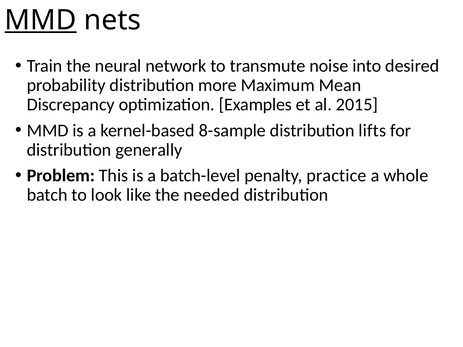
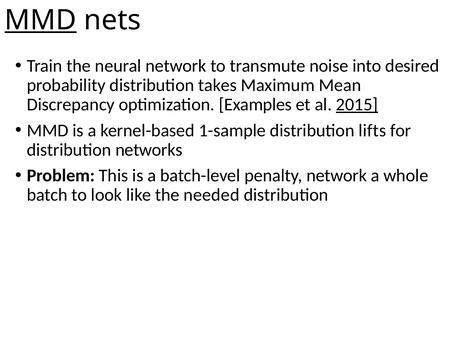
more: more -> takes (218, 85)
2015 underline: none -> present (357, 105)
8-sample: 8-sample -> 1-sample (232, 130)
generally: generally -> networks (149, 150)
penalty practice: practice -> network (337, 176)
